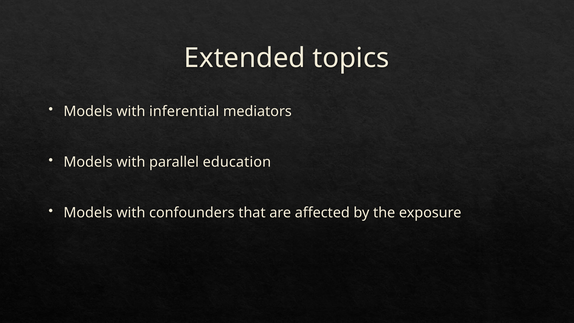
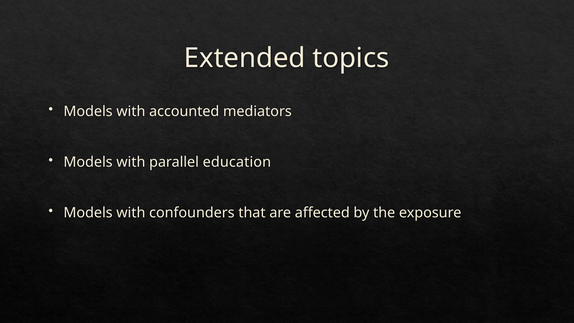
inferential: inferential -> accounted (184, 111)
